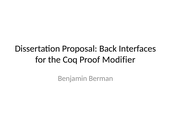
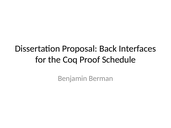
Modifier: Modifier -> Schedule (119, 60)
